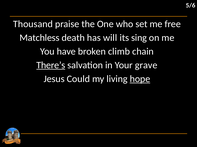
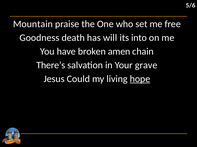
Thousand: Thousand -> Mountain (33, 24)
Matchless: Matchless -> Goodness (39, 38)
sing: sing -> into (139, 38)
climb: climb -> amen (119, 52)
There’s underline: present -> none (51, 65)
